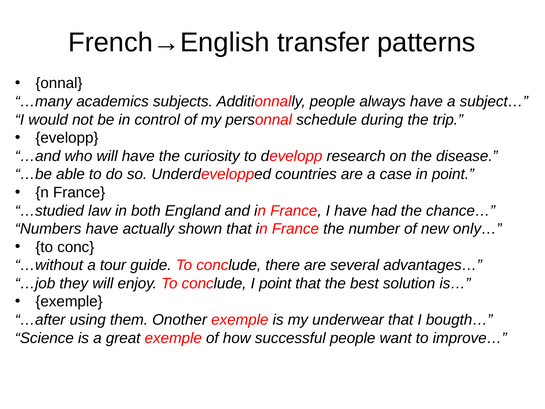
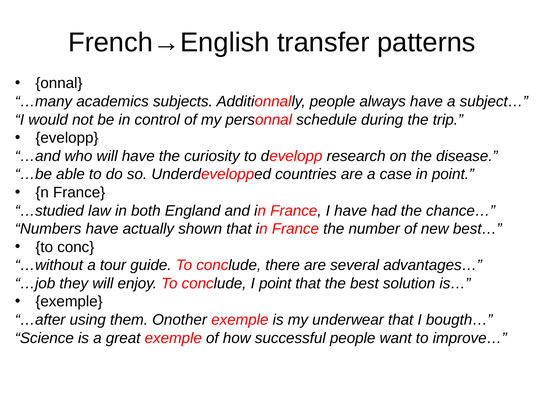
only…: only… -> best… (477, 229)
